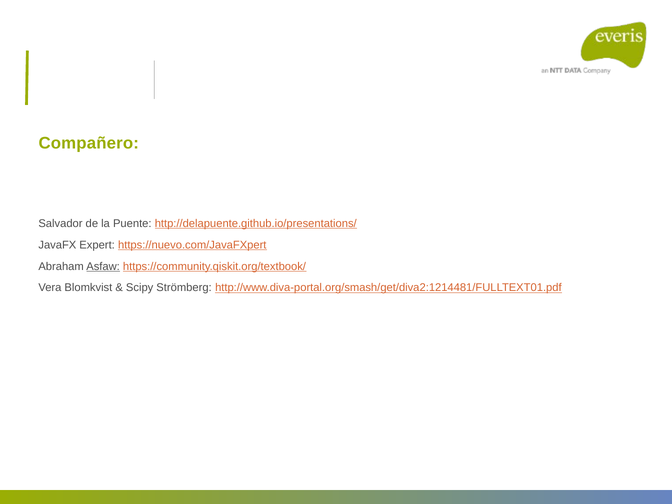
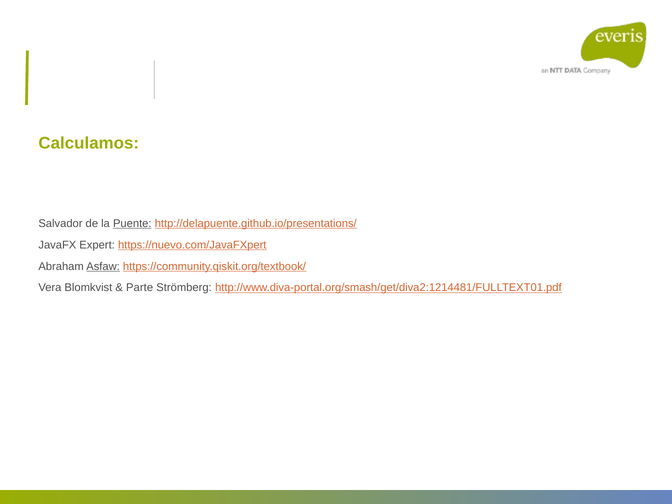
Compañero: Compañero -> Calculamos (89, 143)
Puente underline: none -> present (132, 224)
Scipy: Scipy -> Parte (140, 288)
